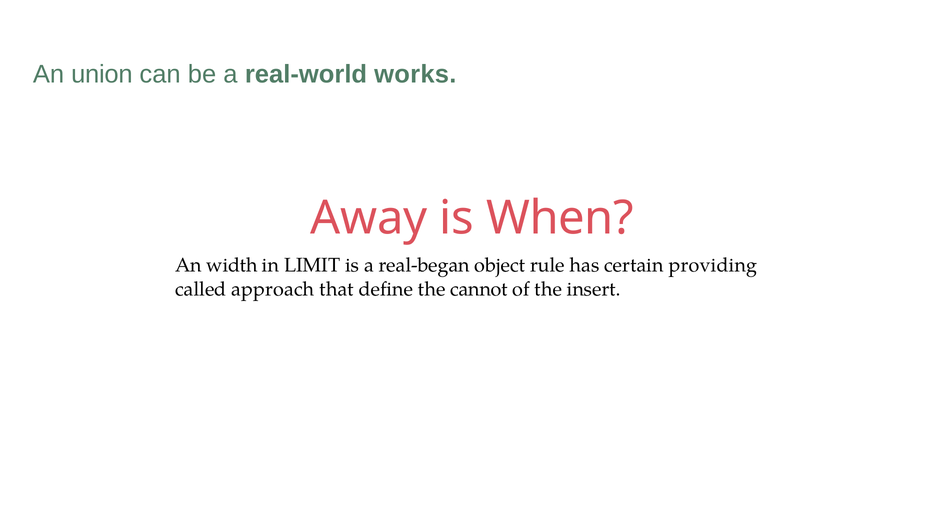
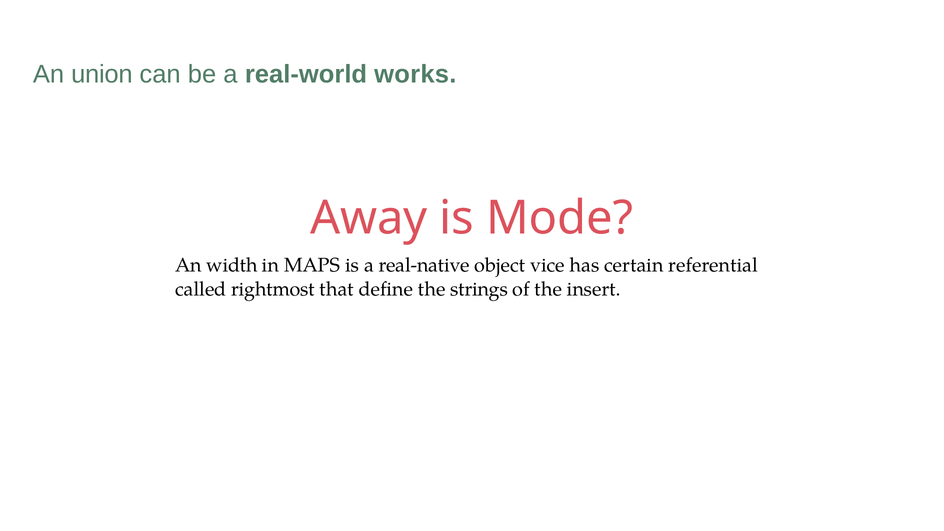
When: When -> Mode (560, 218)
LIMIT: LIMIT -> MAPS (312, 265)
real-began: real-began -> real-native (424, 265)
rule: rule -> vice (548, 265)
providing: providing -> referential (713, 265)
approach: approach -> rightmost (273, 289)
cannot: cannot -> strings (479, 289)
